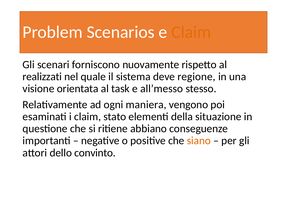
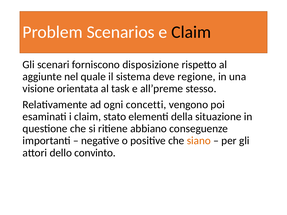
Claim colour: orange -> black (191, 32)
nuovamente: nuovamente -> disposizione (151, 65)
realizzati: realizzati -> aggiunte (42, 77)
all’messo: all’messo -> all’preme (162, 89)
maniera: maniera -> concetti (146, 105)
